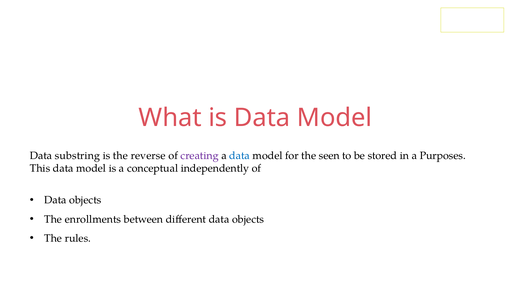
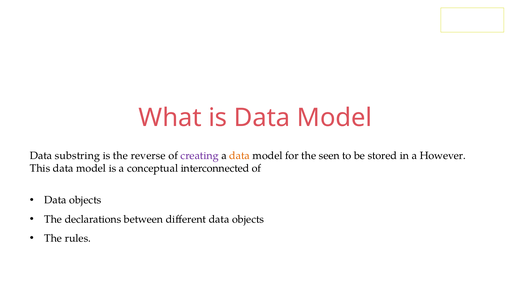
data colour: blue -> orange (240, 156)
Purposes: Purposes -> However (443, 156)
independently: independently -> interconnected (215, 169)
enrollments: enrollments -> declarations (93, 220)
